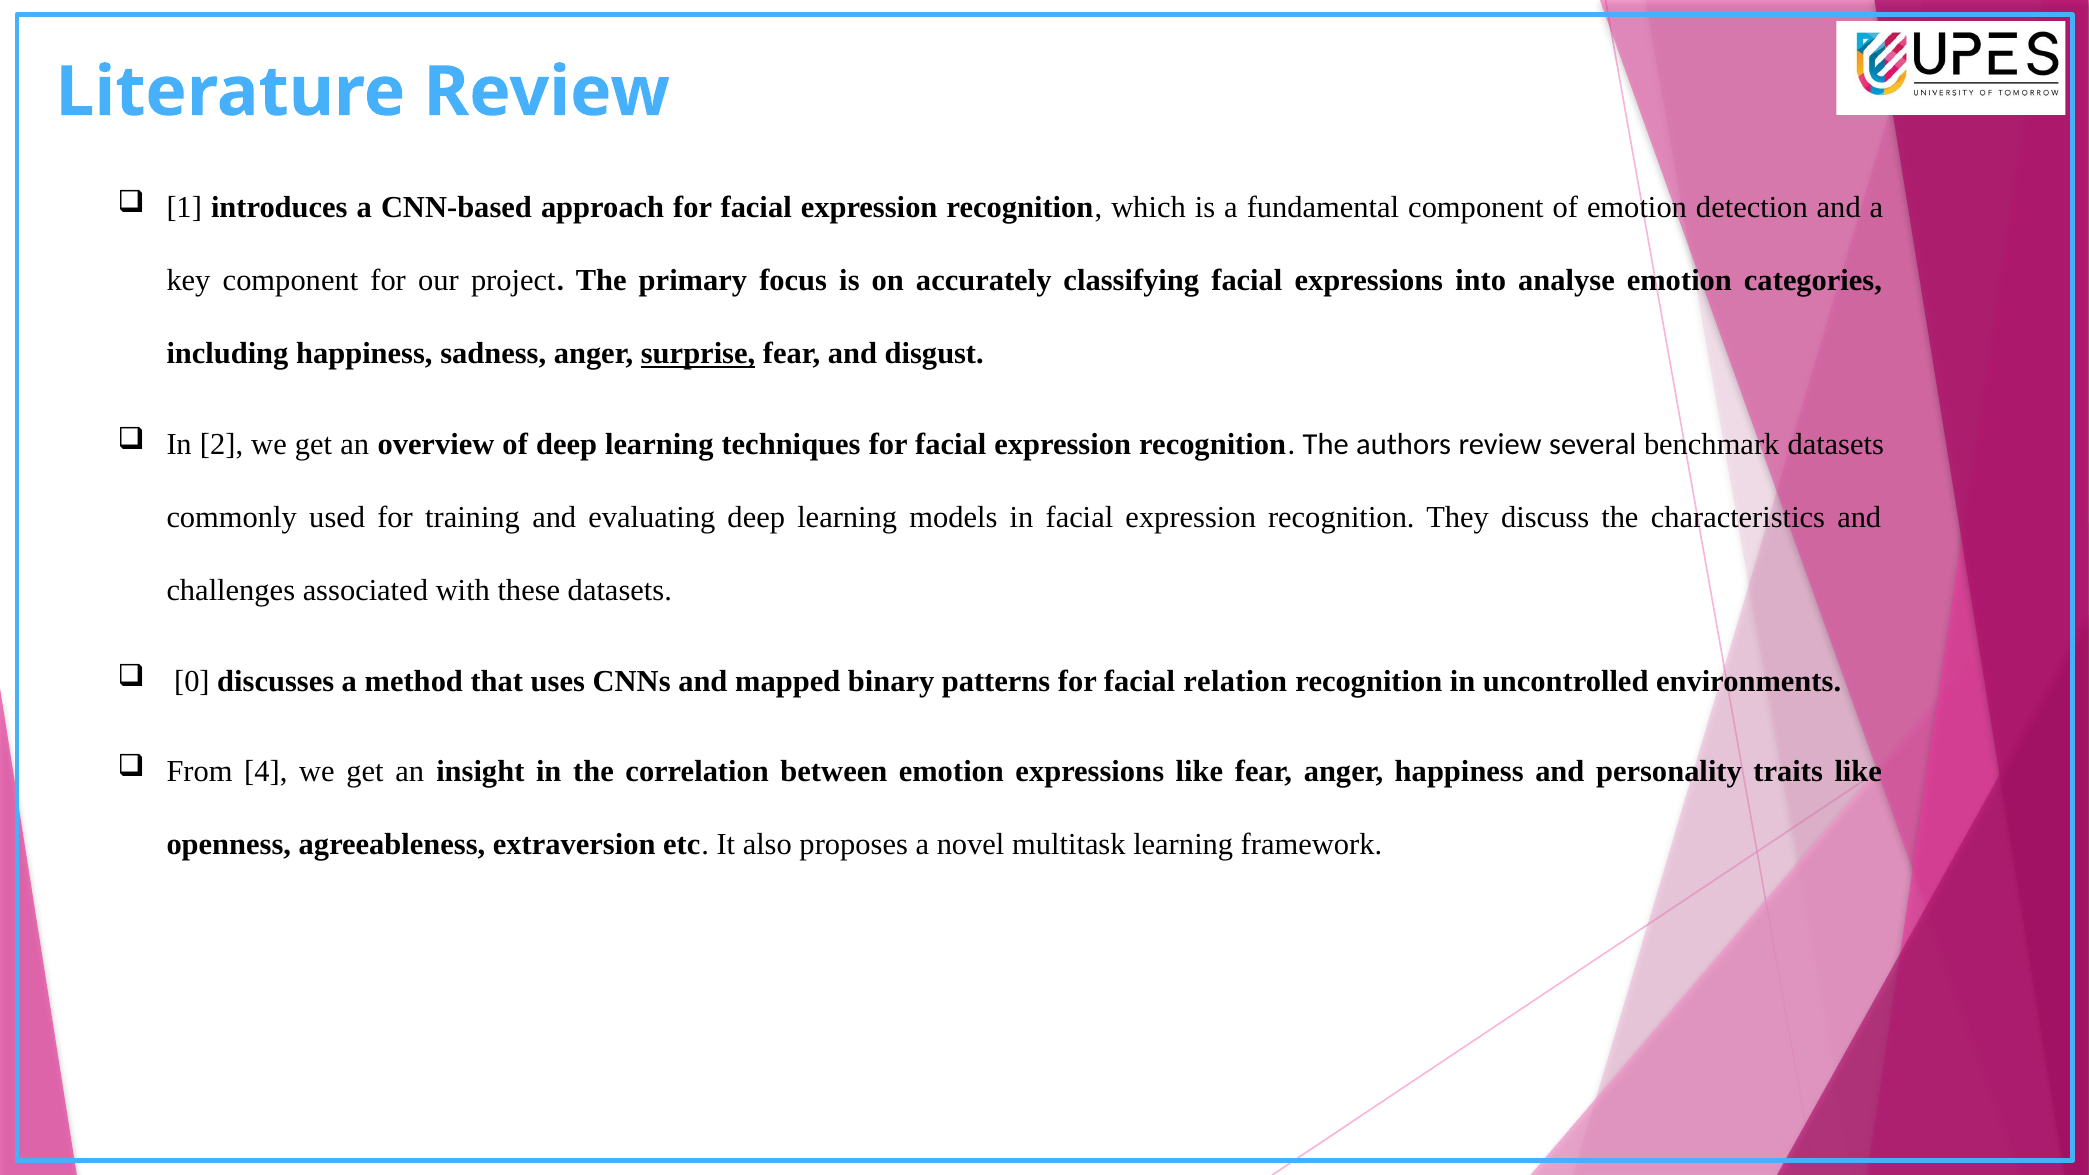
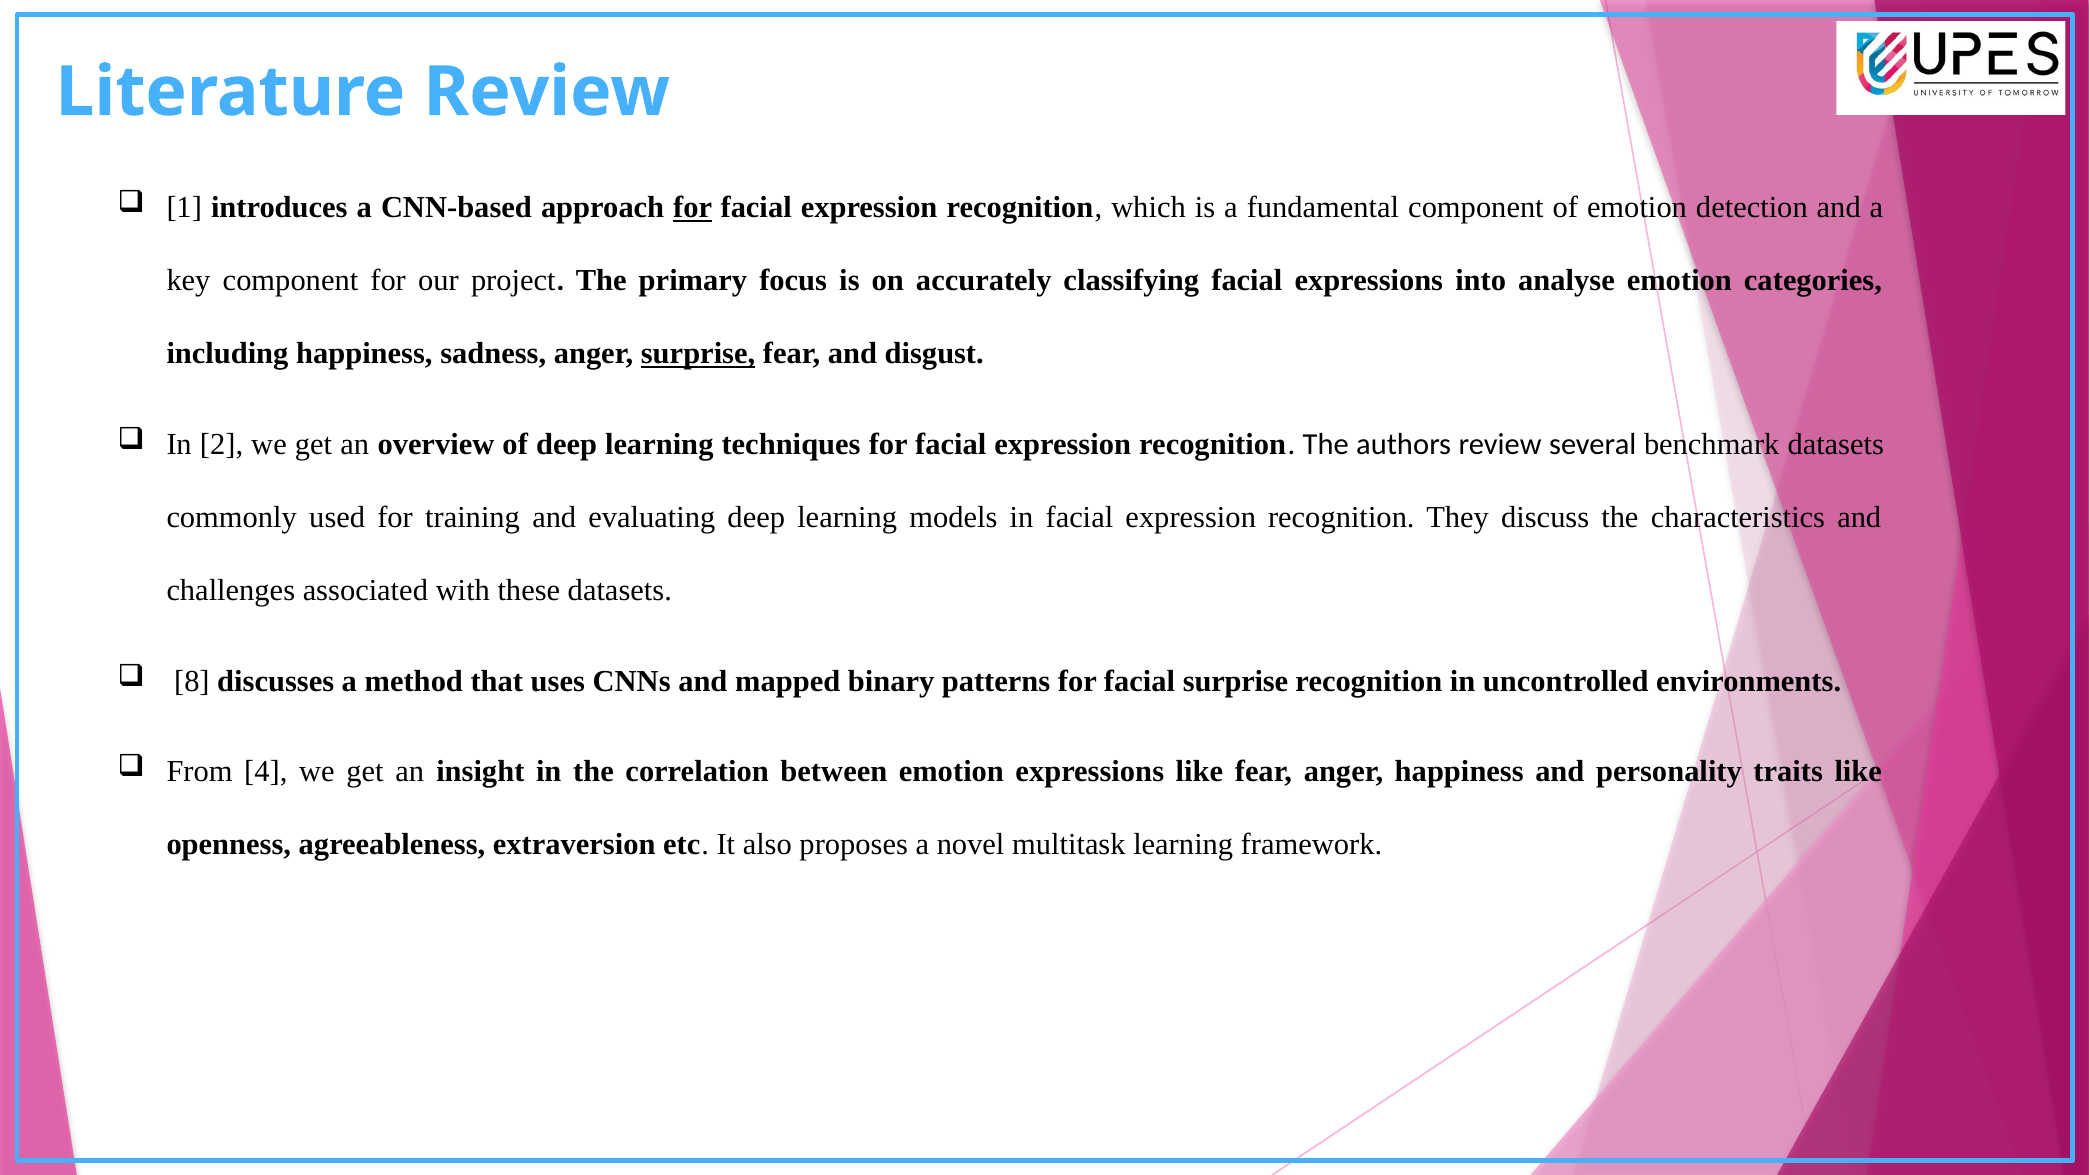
for underline: none -> present (693, 207)
0: 0 -> 8 (192, 681)
facial relation: relation -> surprise (1235, 681)
